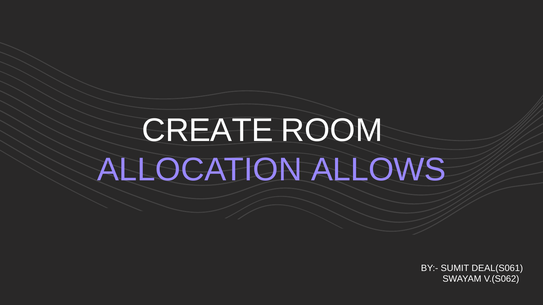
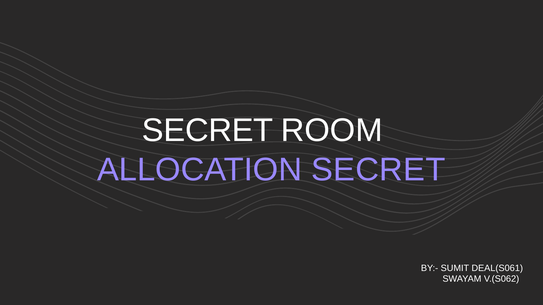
CREATE: CREATE -> SECRET (208, 131)
ALLOCATION ALLOWS: ALLOWS -> SECRET (378, 170)
